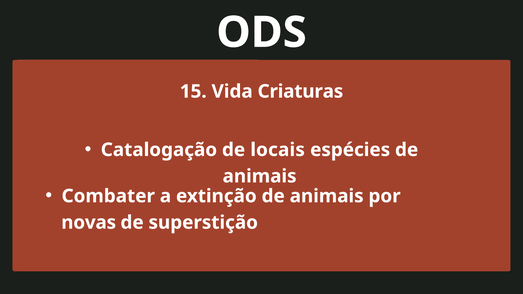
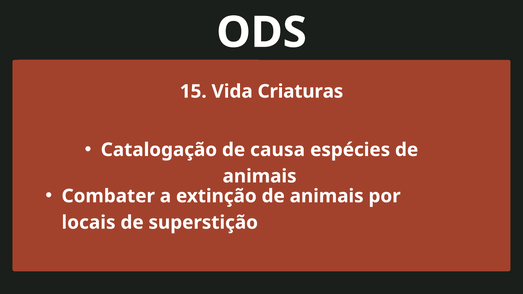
locais: locais -> causa (278, 150)
novas: novas -> locais (89, 223)
